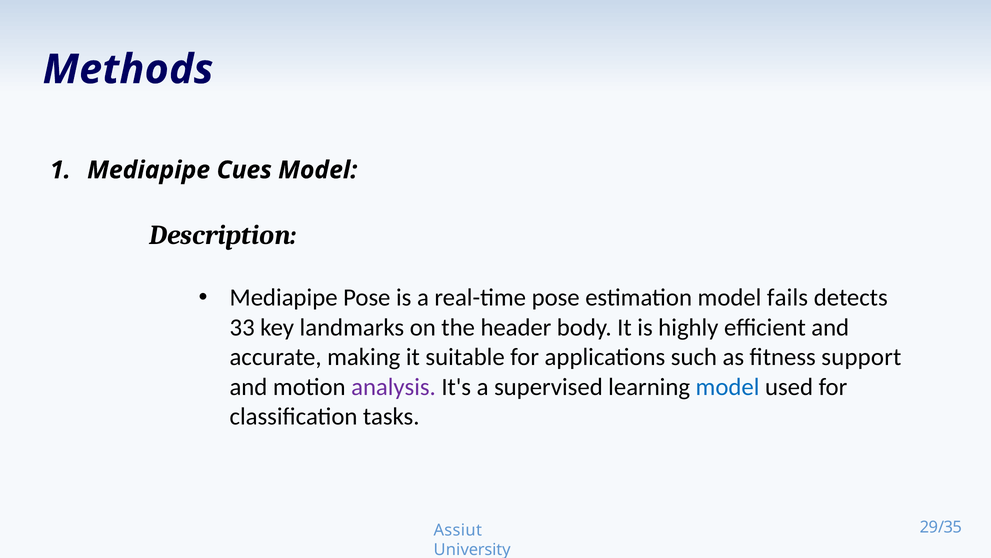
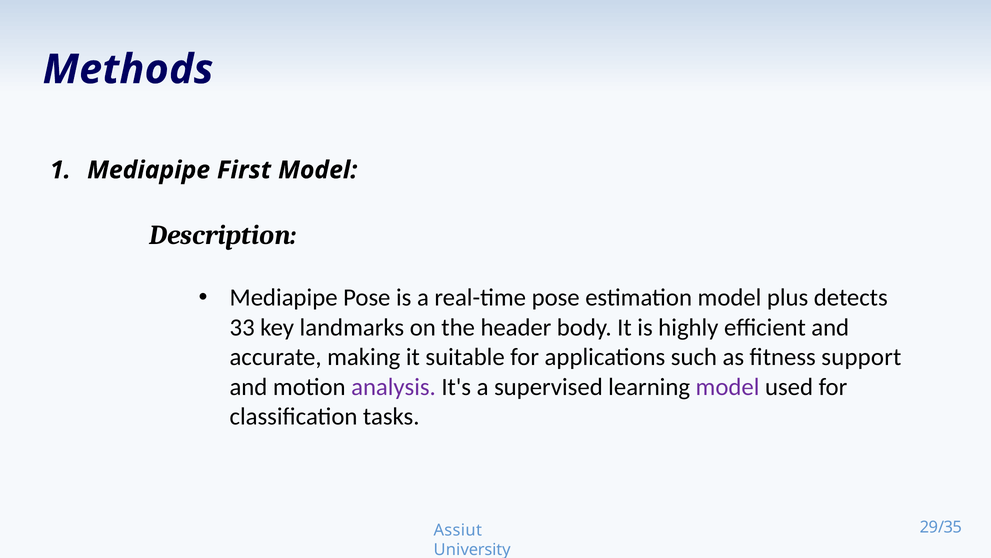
Cues: Cues -> First (244, 170)
fails: fails -> plus (788, 298)
model colour: blue -> purple (728, 387)
